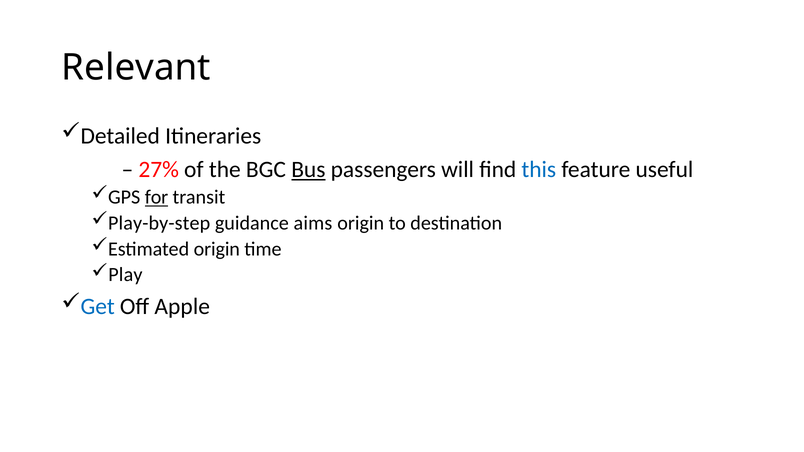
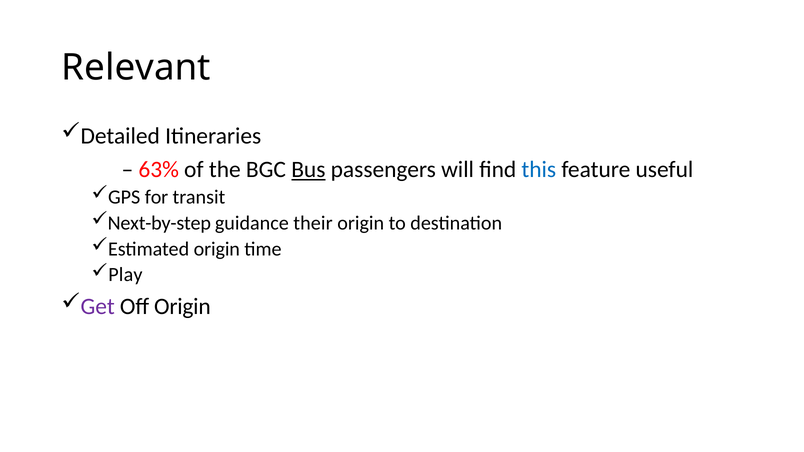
27%: 27% -> 63% (159, 170)
for underline: present -> none (157, 197)
Play-by-step: Play-by-step -> Next-by-step (159, 223)
aims: aims -> their (313, 223)
Get colour: blue -> purple (98, 307)
Off Apple: Apple -> Origin (182, 307)
